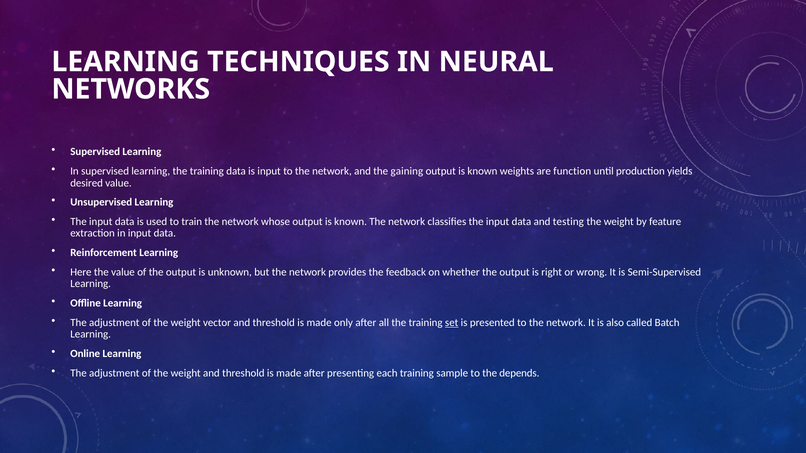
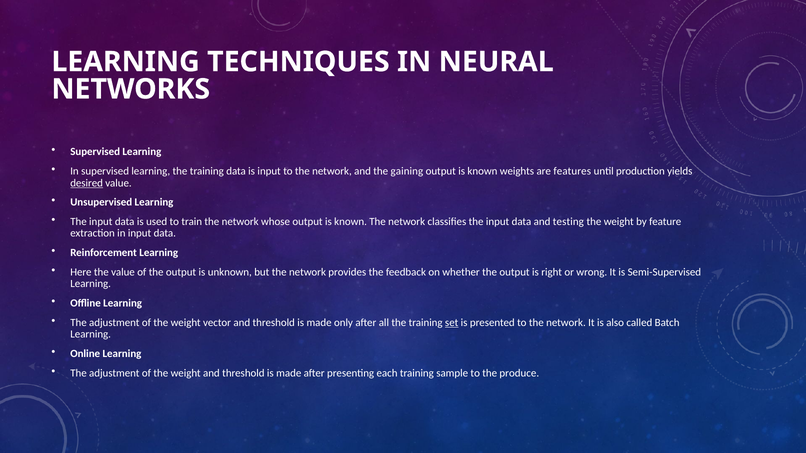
function: function -> features (572, 171)
desired underline: none -> present (87, 183)
depends: depends -> produce (519, 373)
